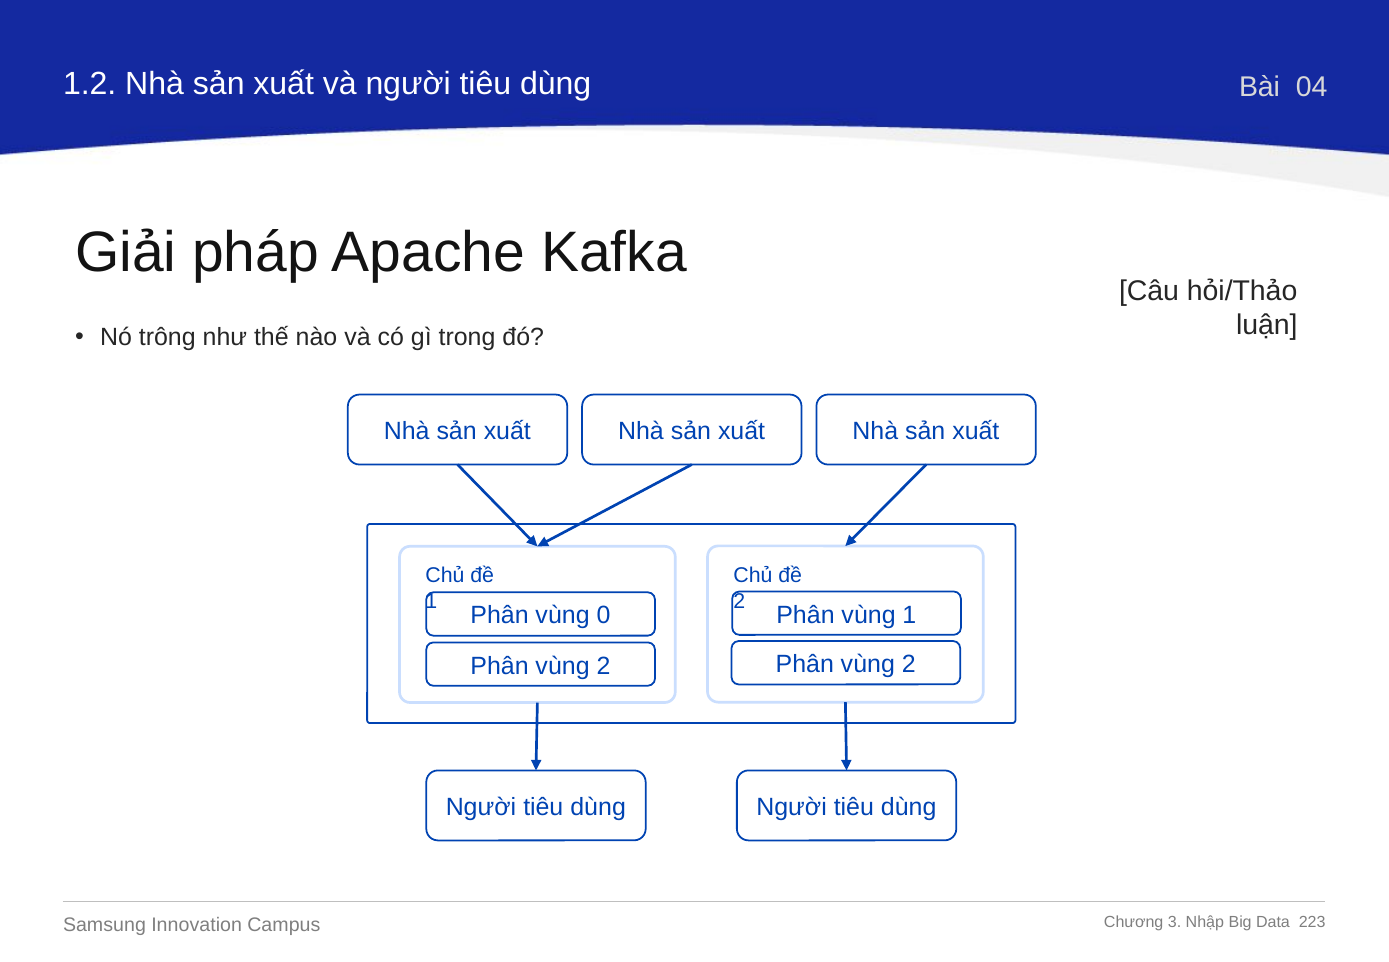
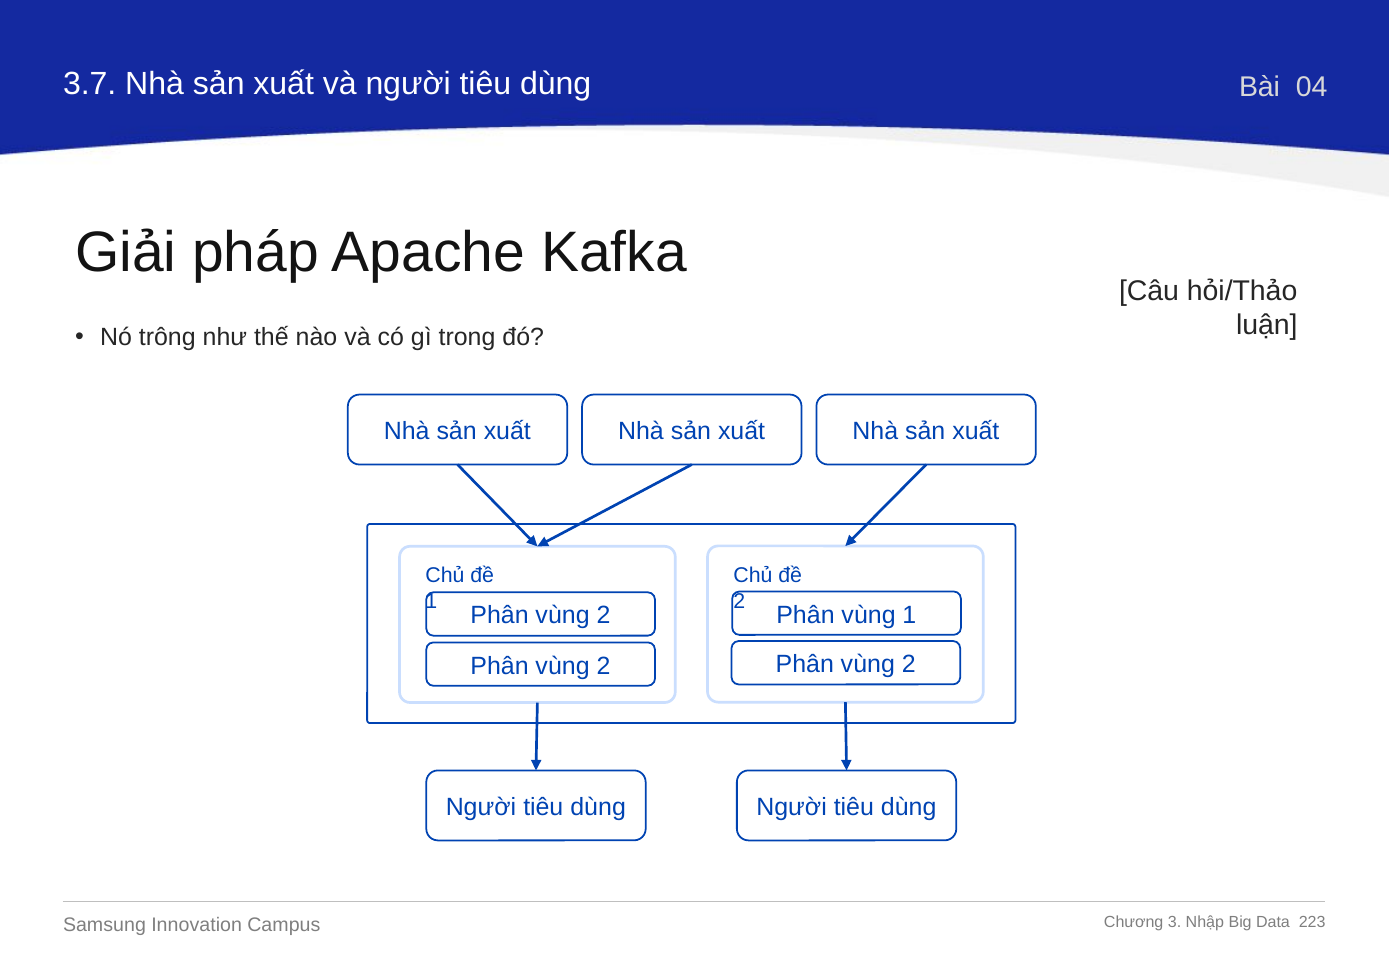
1.2: 1.2 -> 3.7 (90, 84)
0: 0 -> 2 (603, 615)
